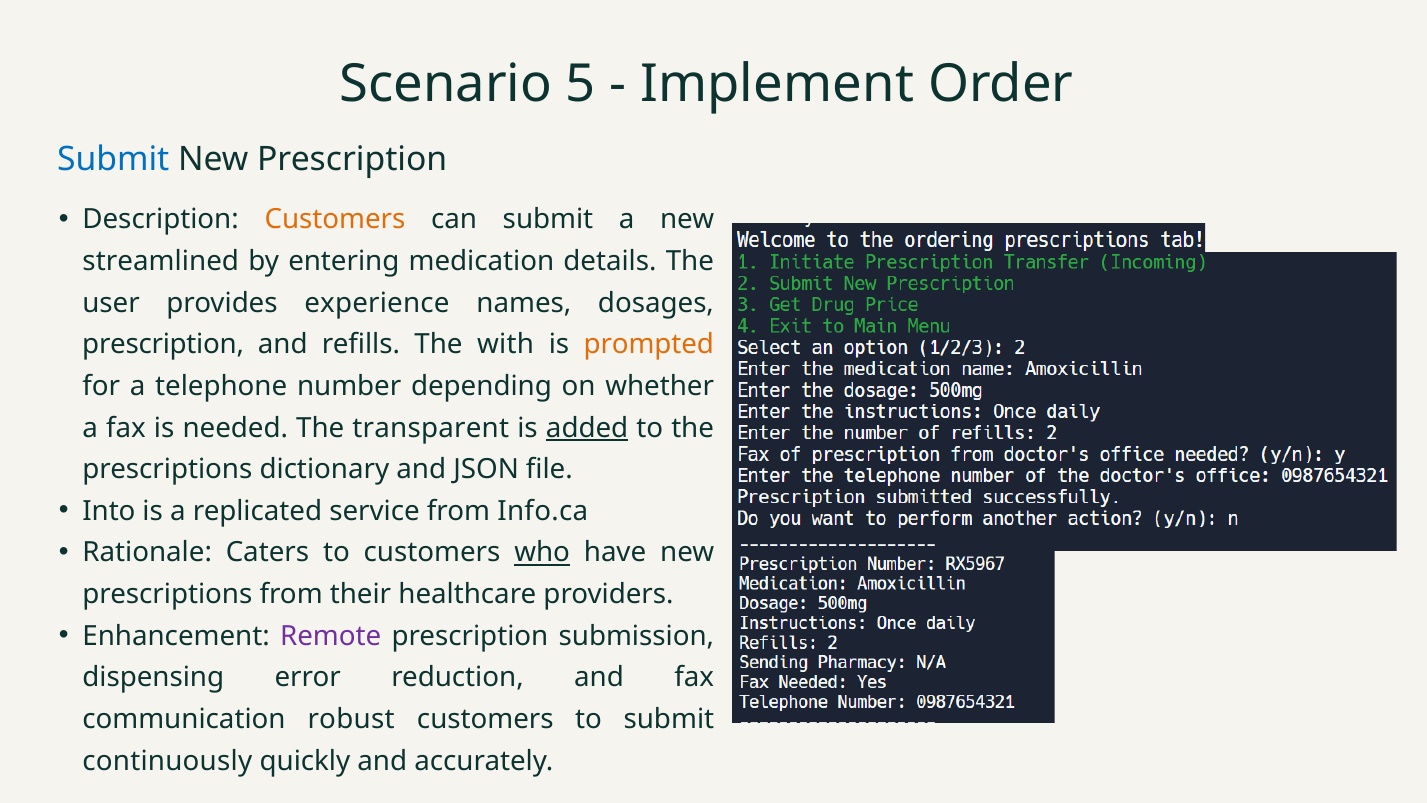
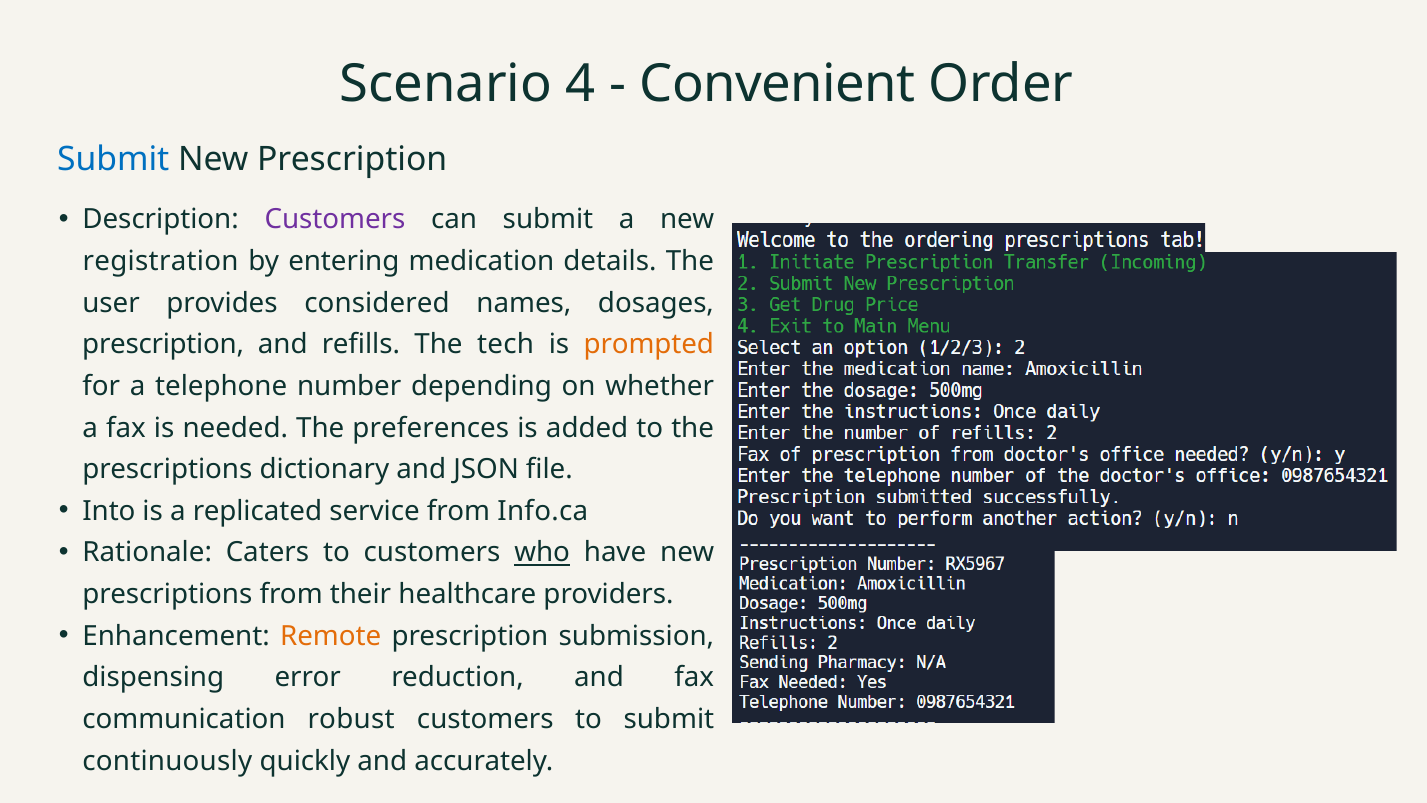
5: 5 -> 4 (581, 84)
Implement: Implement -> Convenient (778, 84)
Customers colour: orange -> purple (335, 220)
streamlined: streamlined -> registration (161, 261)
experience: experience -> considered (377, 303)
with: with -> tech (506, 345)
transparent: transparent -> preferences (431, 428)
added underline: present -> none (587, 428)
Remote colour: purple -> orange (331, 636)
